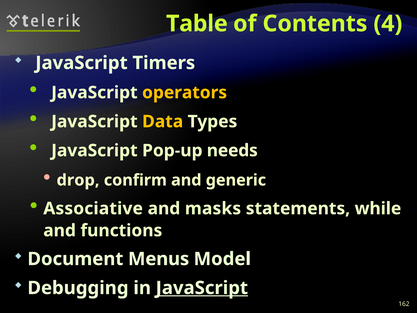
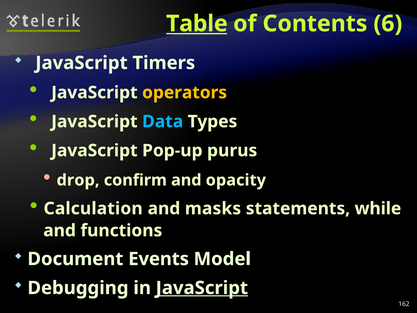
Table underline: none -> present (197, 24)
4: 4 -> 6 (388, 24)
Data colour: yellow -> light blue (163, 121)
needs: needs -> purus (232, 150)
generic: generic -> opacity (236, 180)
Associative: Associative -> Calculation (93, 208)
Menus: Menus -> Events (159, 259)
